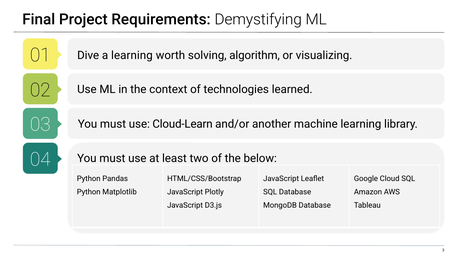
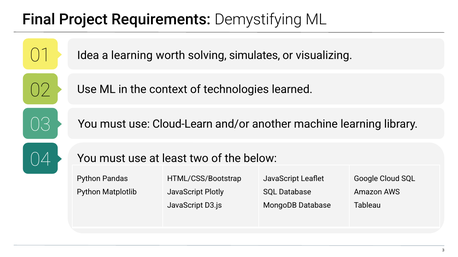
Dive: Dive -> Idea (88, 55)
algorithm: algorithm -> simulates (255, 55)
